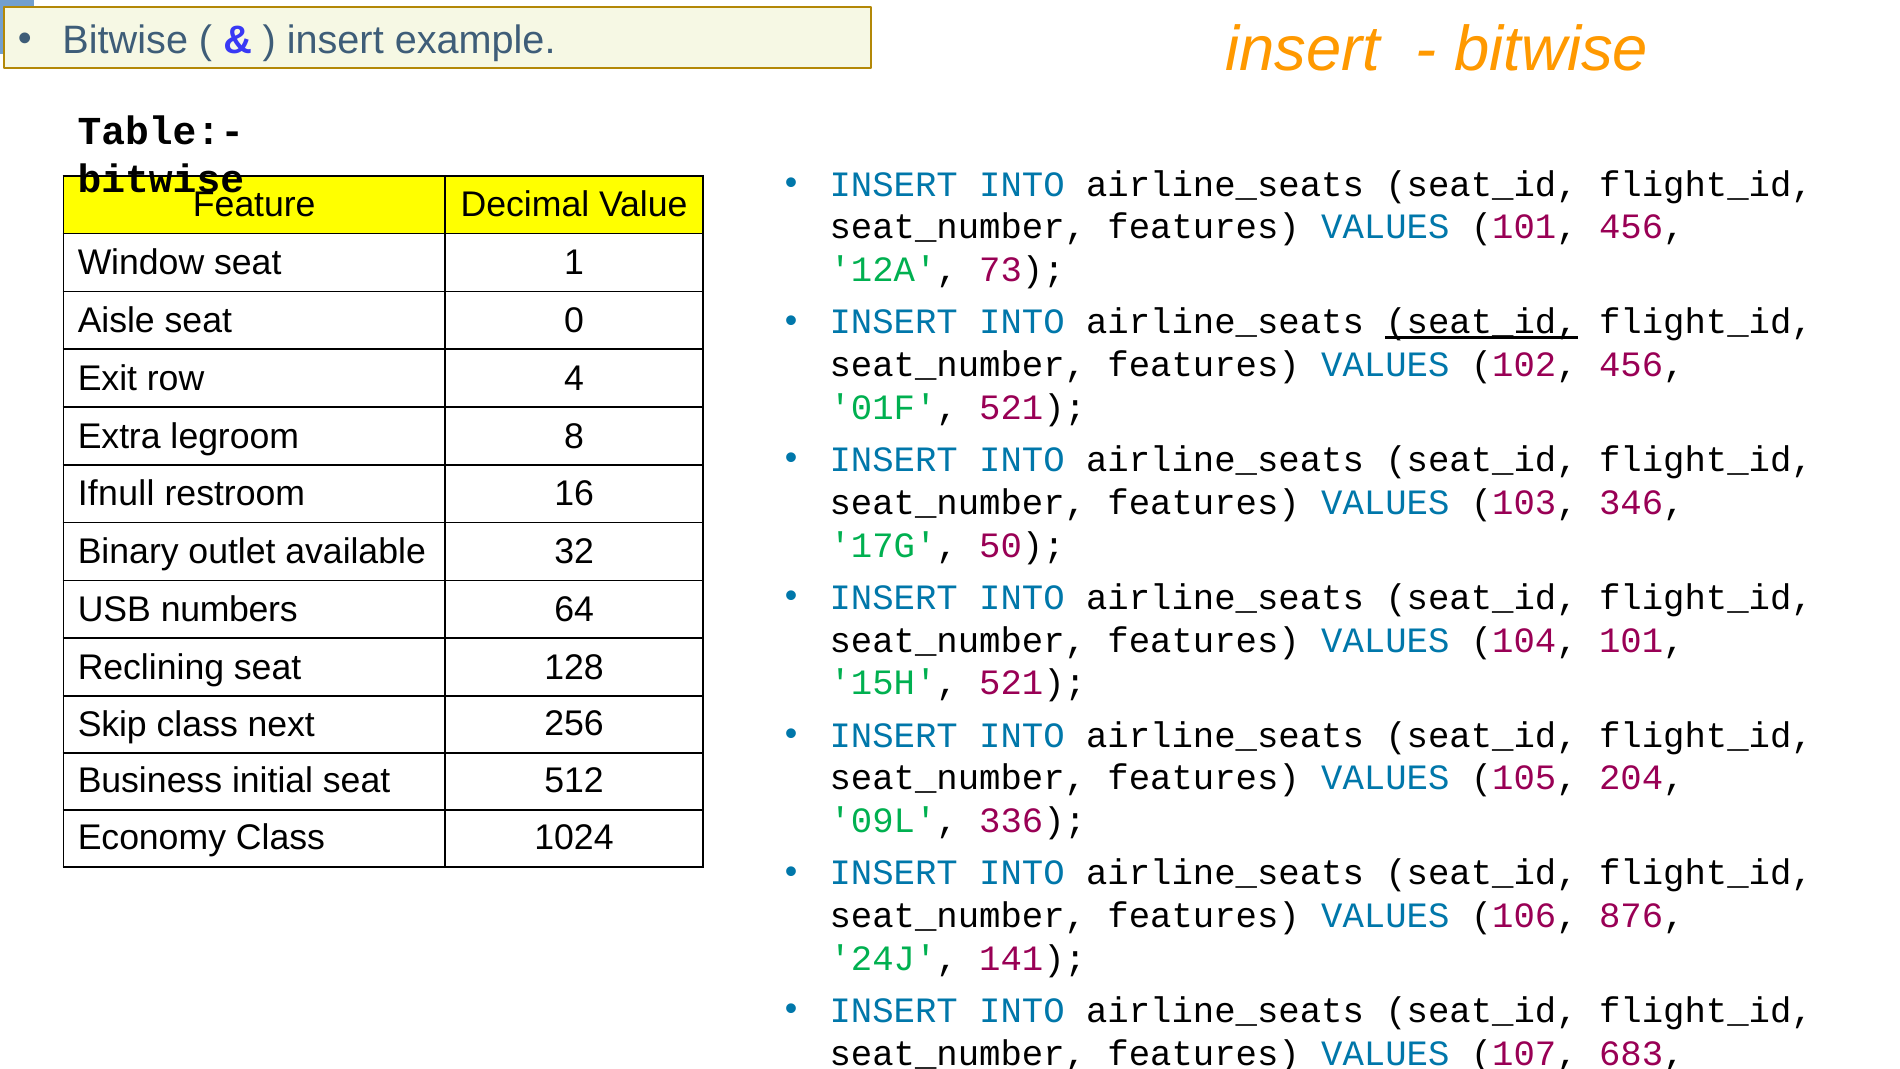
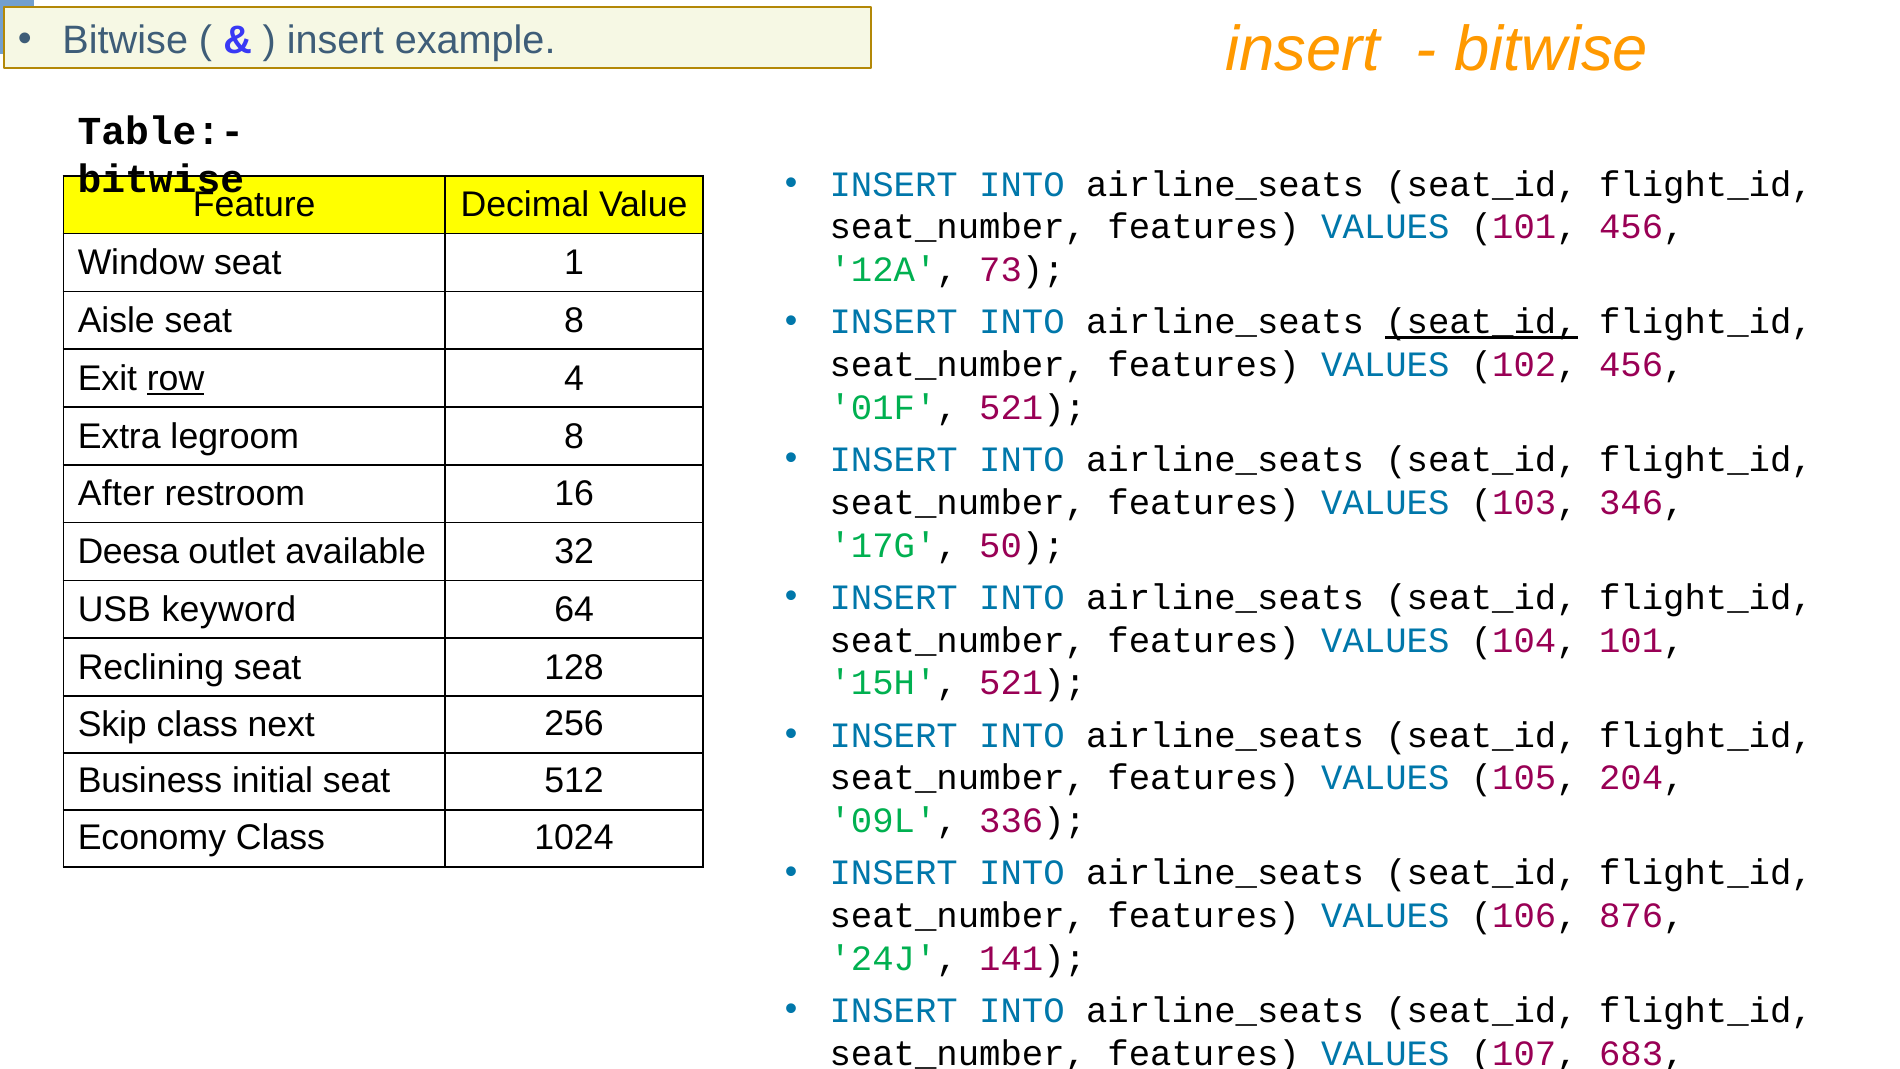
seat 0: 0 -> 8 (574, 321)
row underline: none -> present (176, 379)
Ifnull: Ifnull -> After (116, 494)
Binary: Binary -> Deesa (128, 552)
numbers: numbers -> keyword (229, 610)
